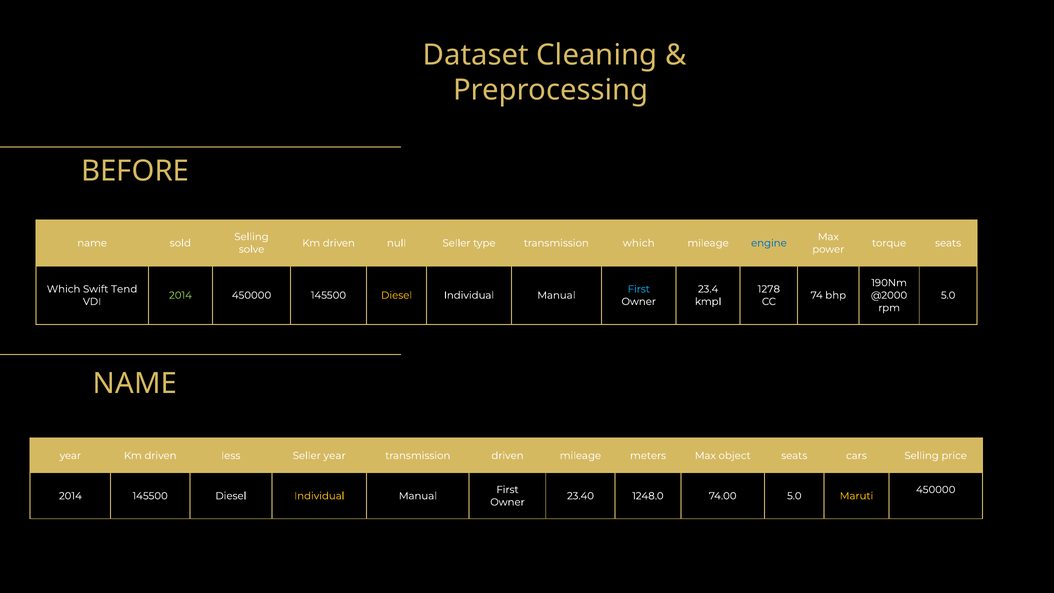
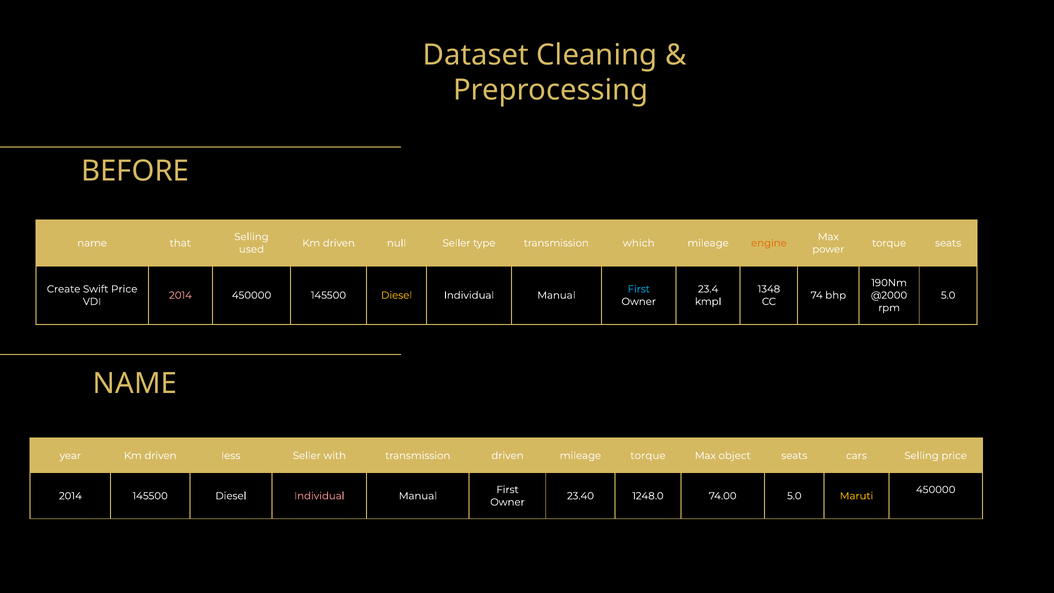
sold: sold -> that (180, 243)
engine colour: blue -> orange (769, 243)
solve: solve -> used (251, 249)
Which: Which -> Create (64, 289)
Swift Tend: Tend -> Price (124, 289)
1278: 1278 -> 1348 (769, 289)
2014 colour: light green -> pink (180, 295)
Seller year: year -> with (335, 456)
mileage meters: meters -> torque (648, 456)
Individual colour: yellow -> pink (319, 496)
